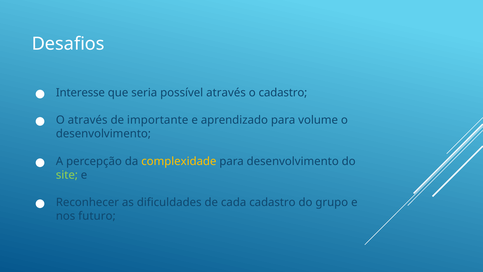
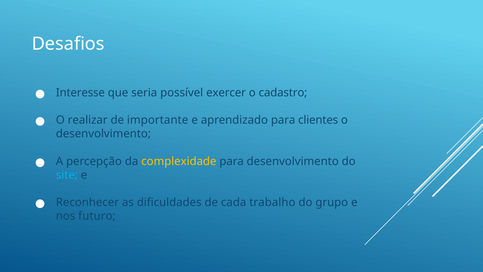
possível através: através -> exercer (226, 93)
O através: através -> realizar (88, 120)
volume: volume -> clientes (318, 120)
site colour: light green -> light blue (67, 175)
cada cadastro: cadastro -> trabalho (272, 202)
